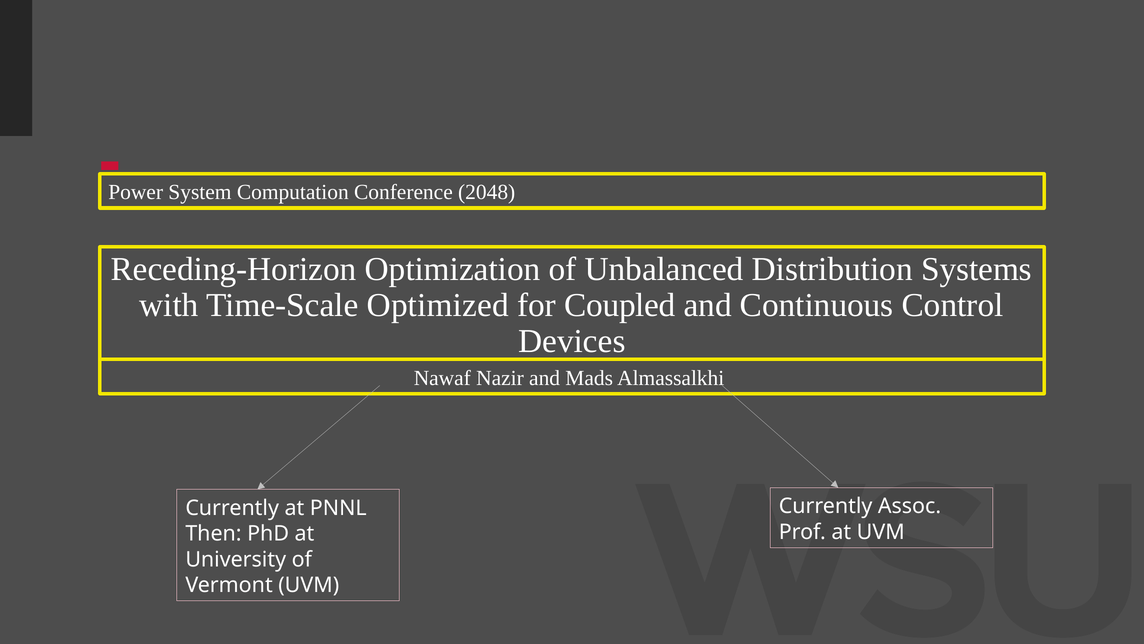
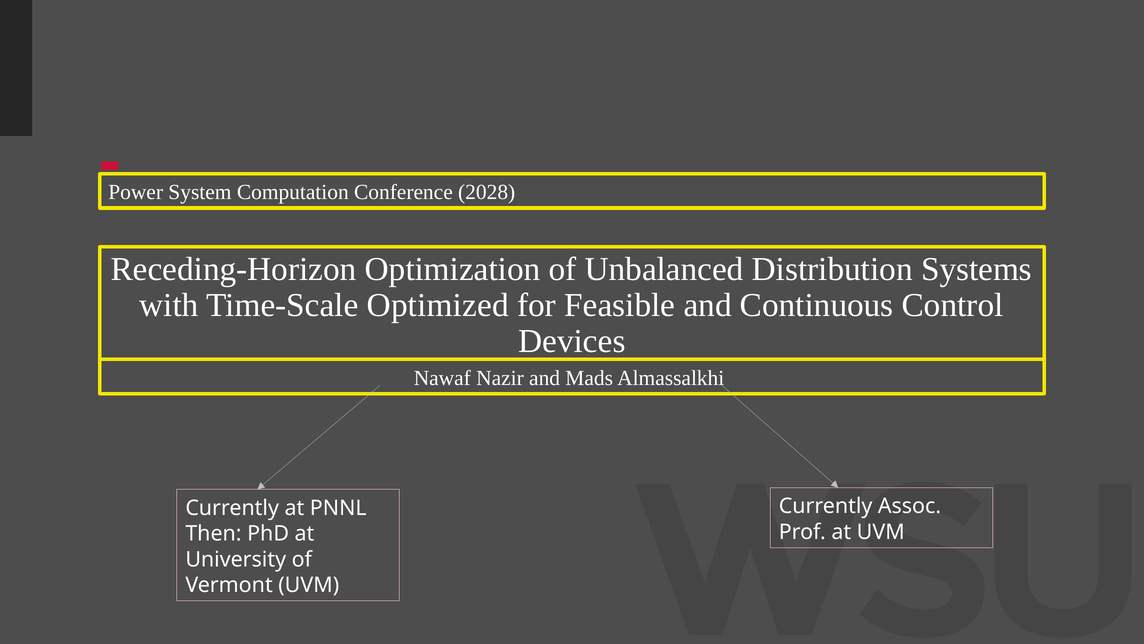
2048: 2048 -> 2028 (487, 192)
Coupled: Coupled -> Feasible (620, 305)
